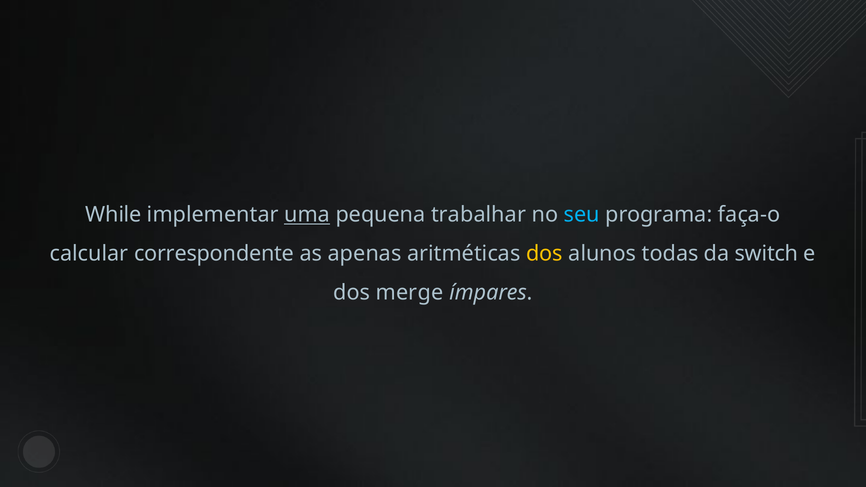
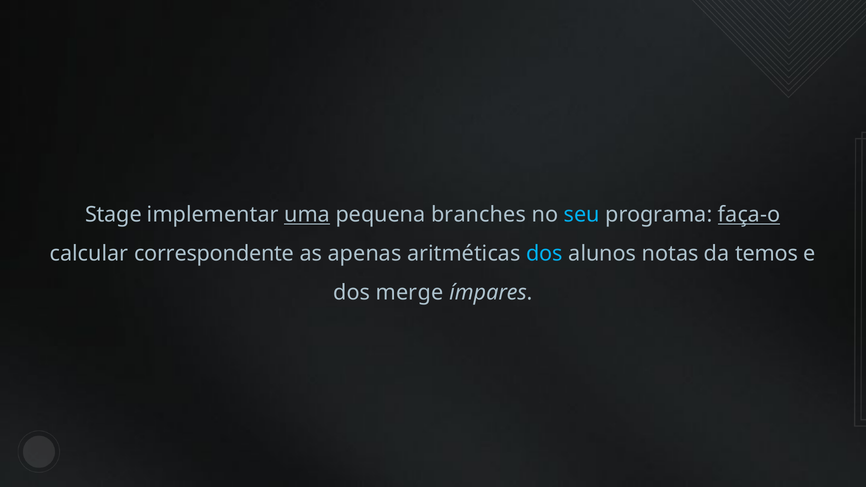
While: While -> Stage (113, 215)
trabalhar: trabalhar -> branches (478, 215)
faça-o underline: none -> present (749, 215)
dos colour: yellow -> light blue (544, 254)
todas: todas -> notas (670, 254)
switch: switch -> temos (766, 254)
